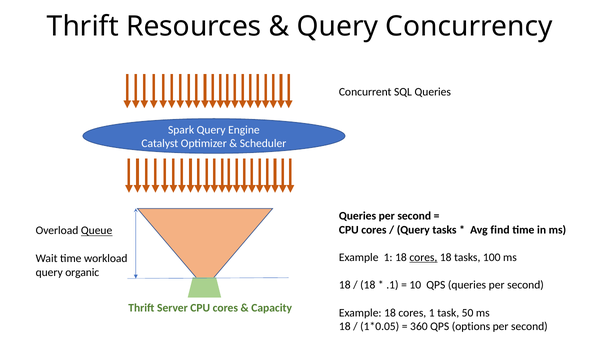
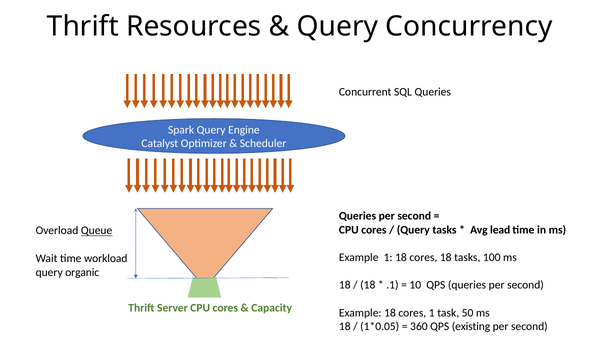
find: find -> lead (500, 230)
cores underline: present -> none (423, 257)
options: options -> existing (471, 327)
